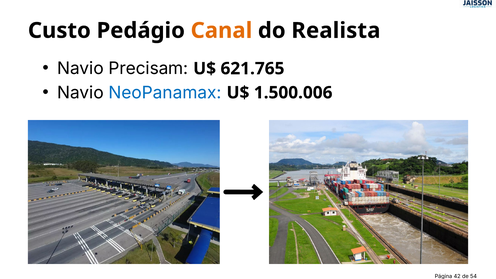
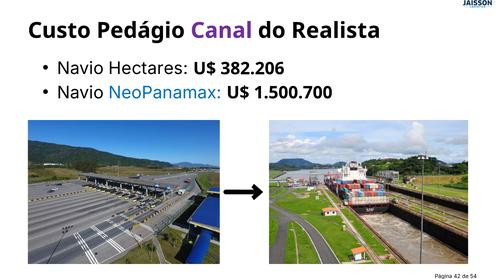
Canal colour: orange -> purple (221, 31)
Precisam: Precisam -> Hectares (148, 69)
621.765: 621.765 -> 382.206 (252, 69)
1.500.006: 1.500.006 -> 1.500.700 (293, 93)
